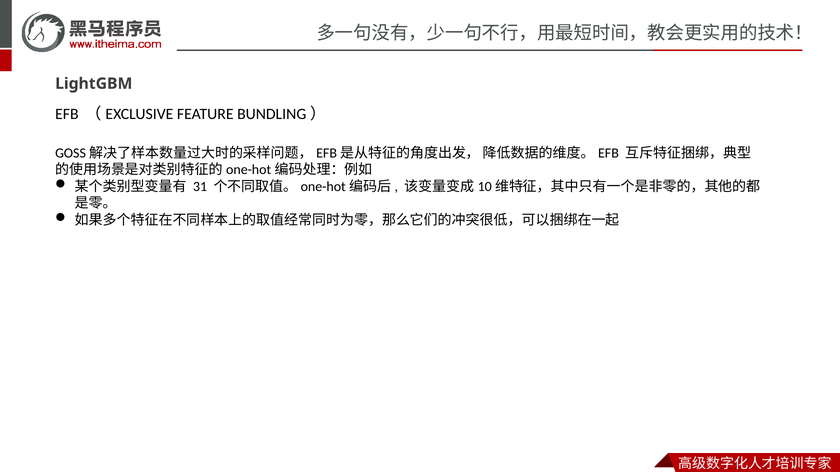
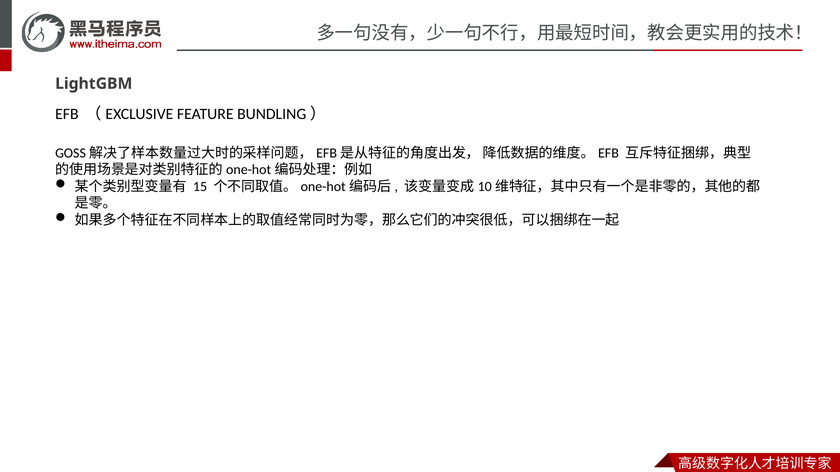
31: 31 -> 15 (200, 187)
